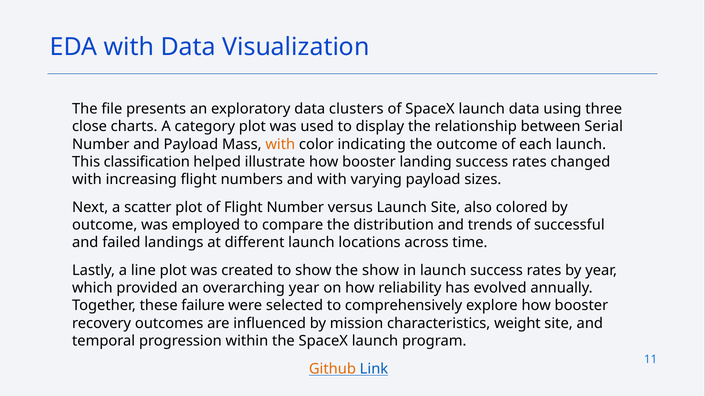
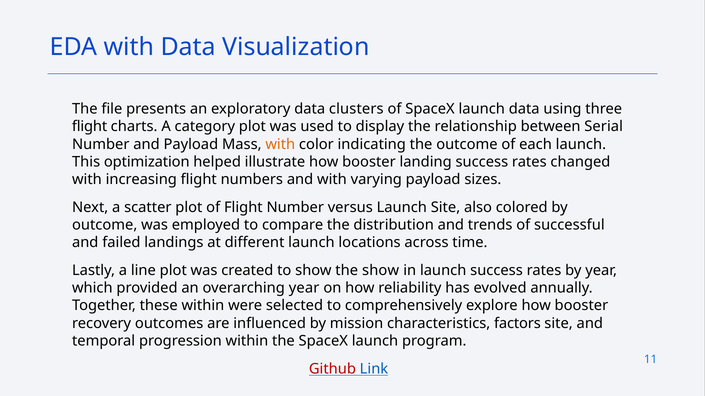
close: close -> flight (90, 127)
classification: classification -> optimization (147, 162)
these failure: failure -> within (203, 306)
weight: weight -> factors (517, 324)
Github colour: orange -> red (332, 369)
